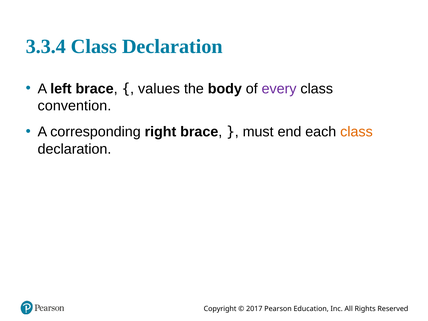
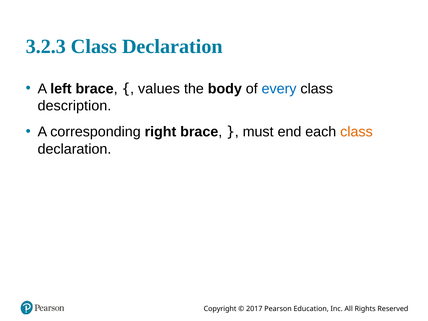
3.3.4: 3.3.4 -> 3.2.3 (46, 46)
every colour: purple -> blue (279, 89)
convention: convention -> description (74, 106)
